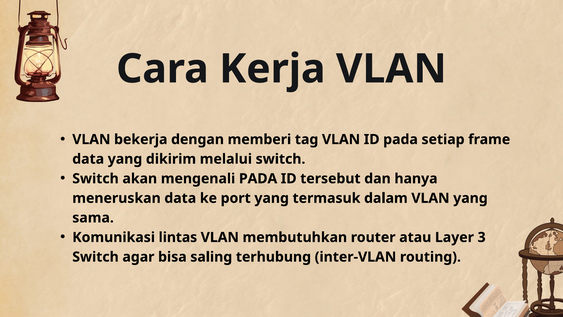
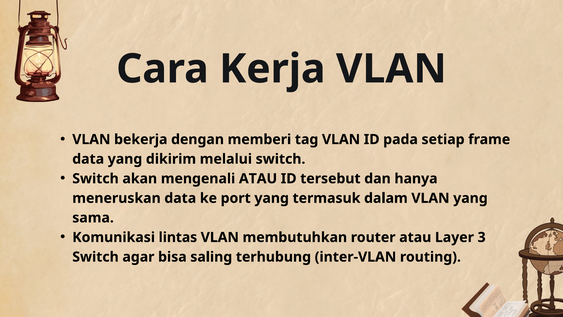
mengenali PADA: PADA -> ATAU (258, 178)
